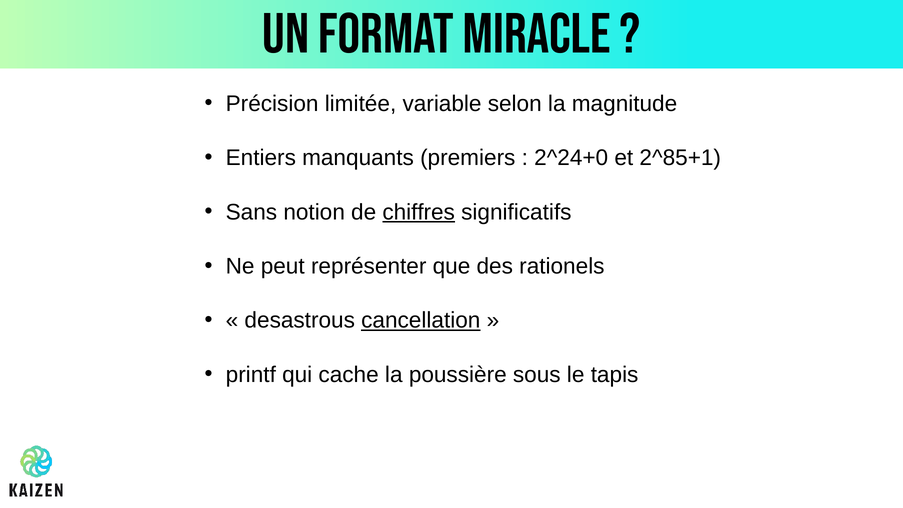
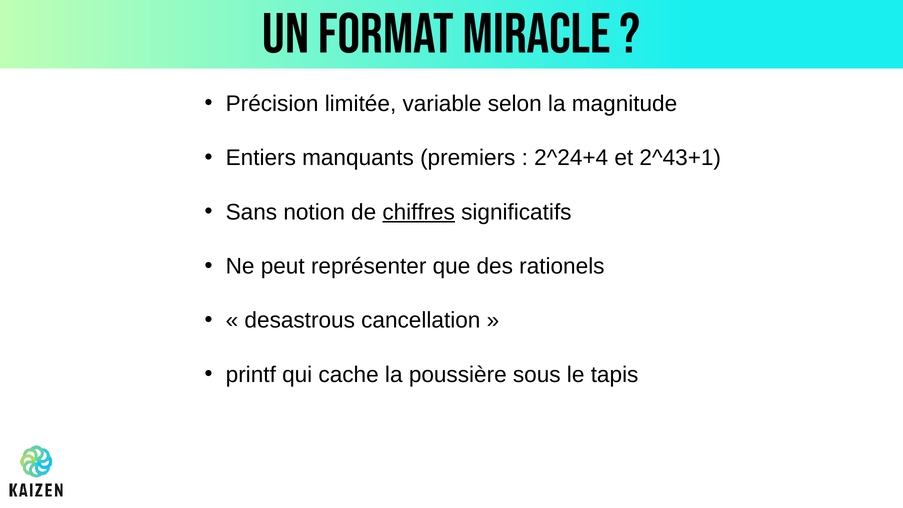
2^24+0: 2^24+0 -> 2^24+4 (571, 158)
2^85+1: 2^85+1 -> 2^43+1 (680, 158)
cancellation underline: present -> none (421, 320)
